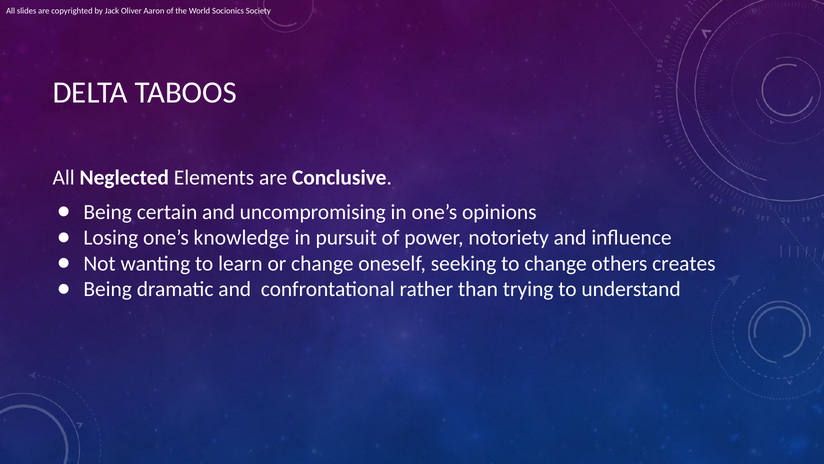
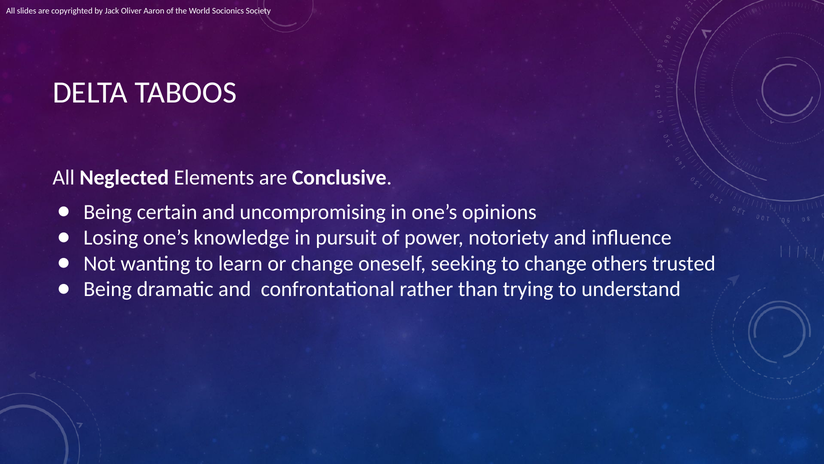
creates: creates -> trusted (684, 263)
